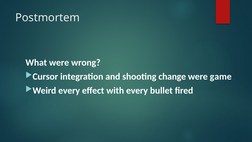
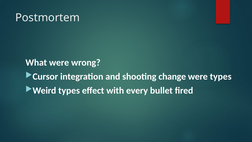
were game: game -> types (221, 76)
every: every -> types (69, 90)
